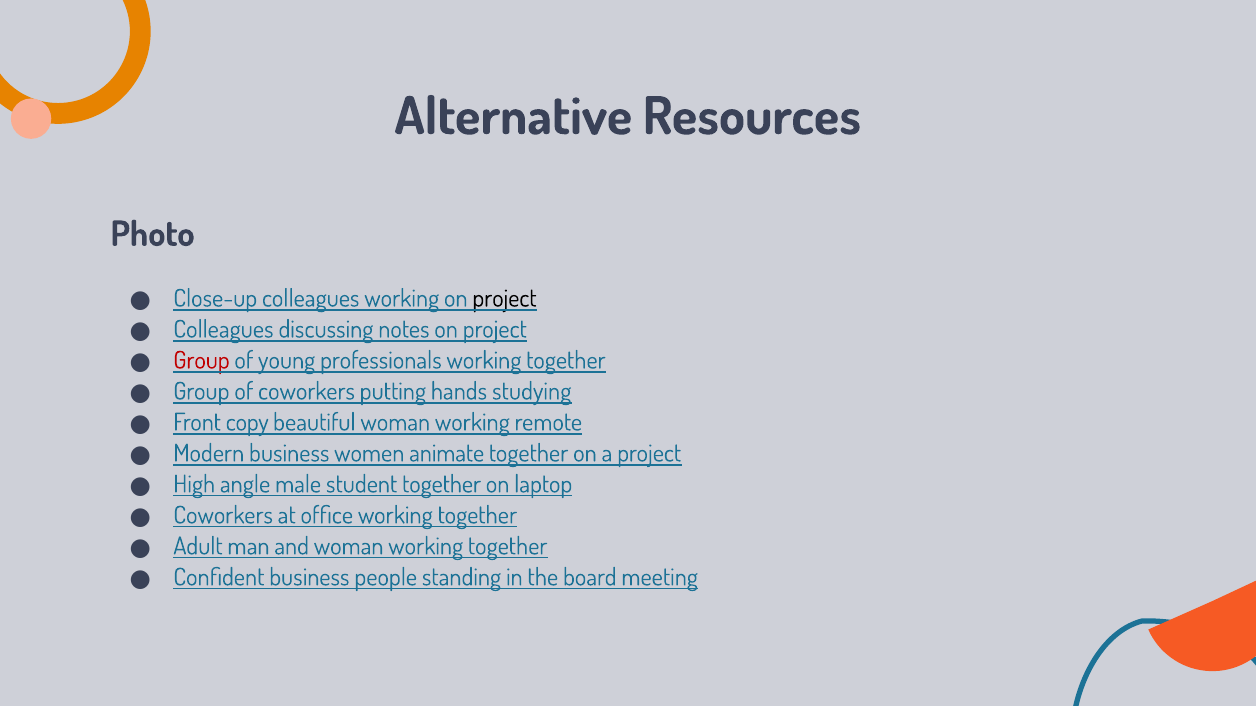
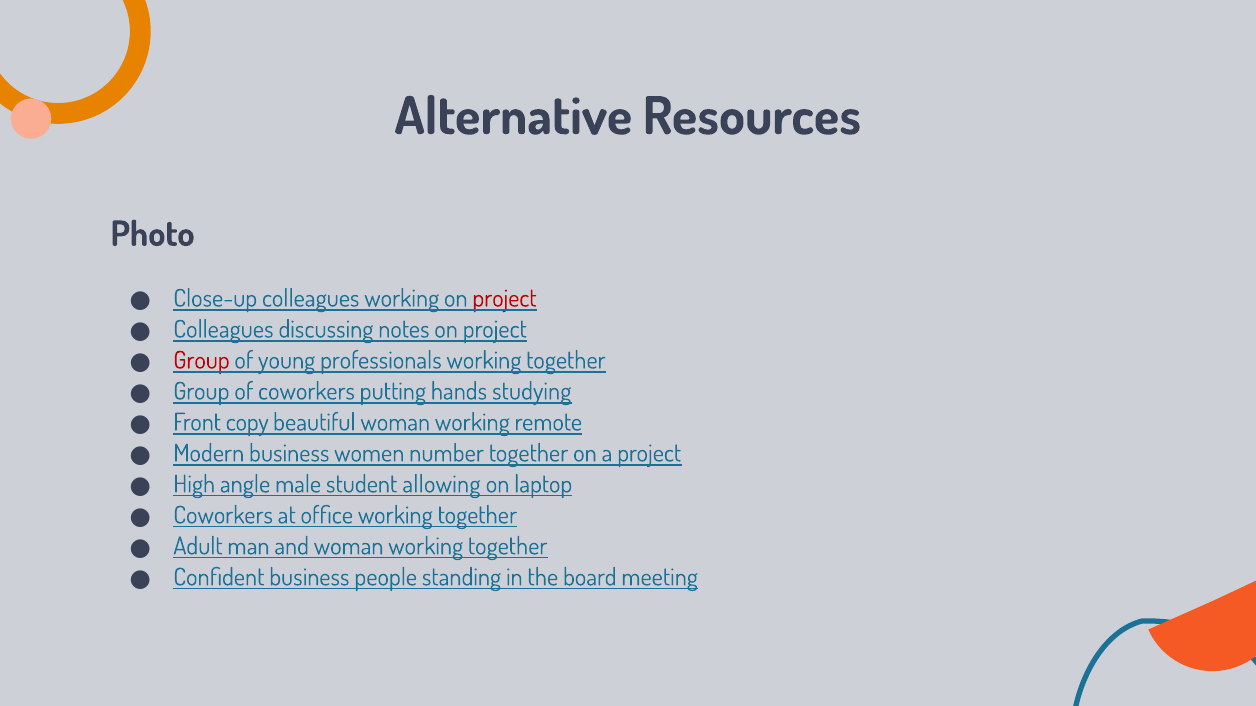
project colour: black -> red (504, 299)
animate: animate -> number (447, 454)
student together: together -> allowing (441, 485)
